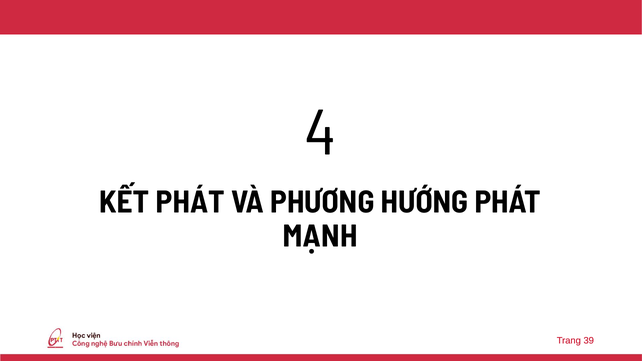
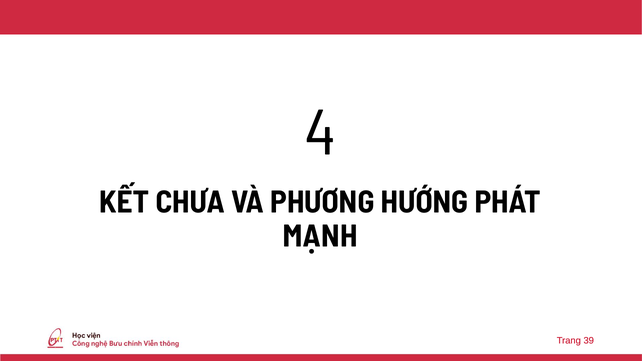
KẾT PHÁT: PHÁT -> CHƯA (190, 202)
